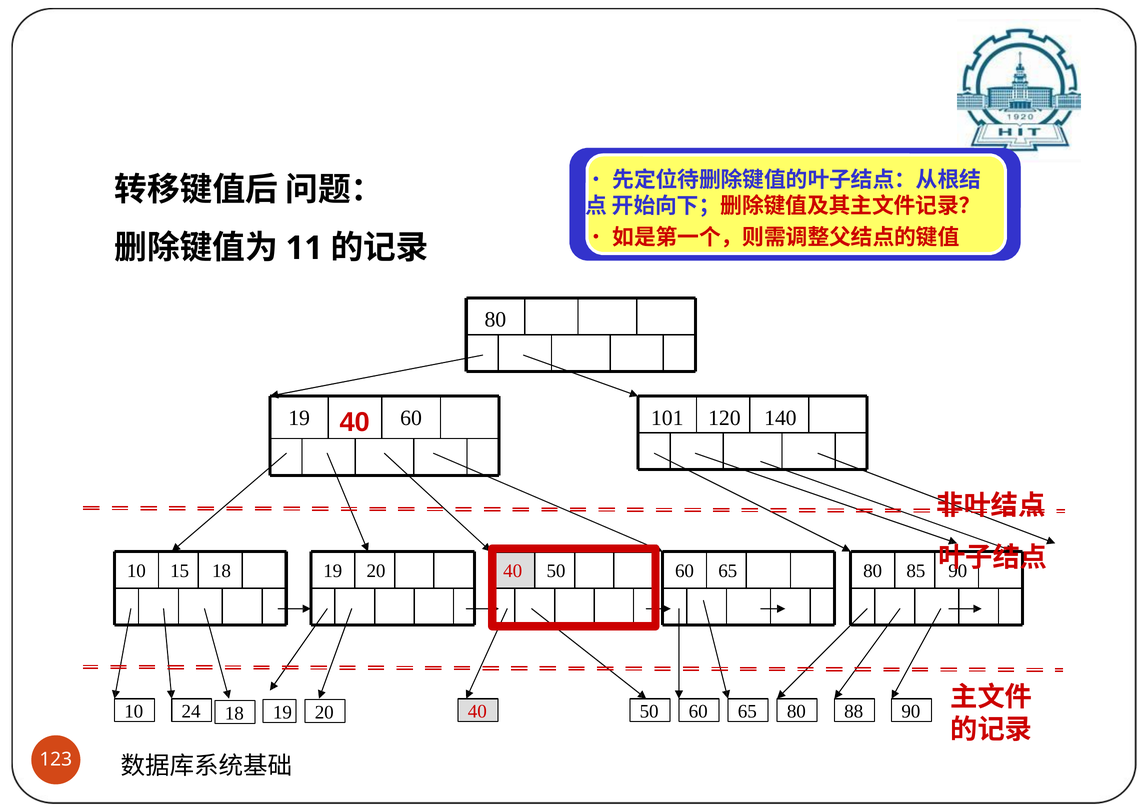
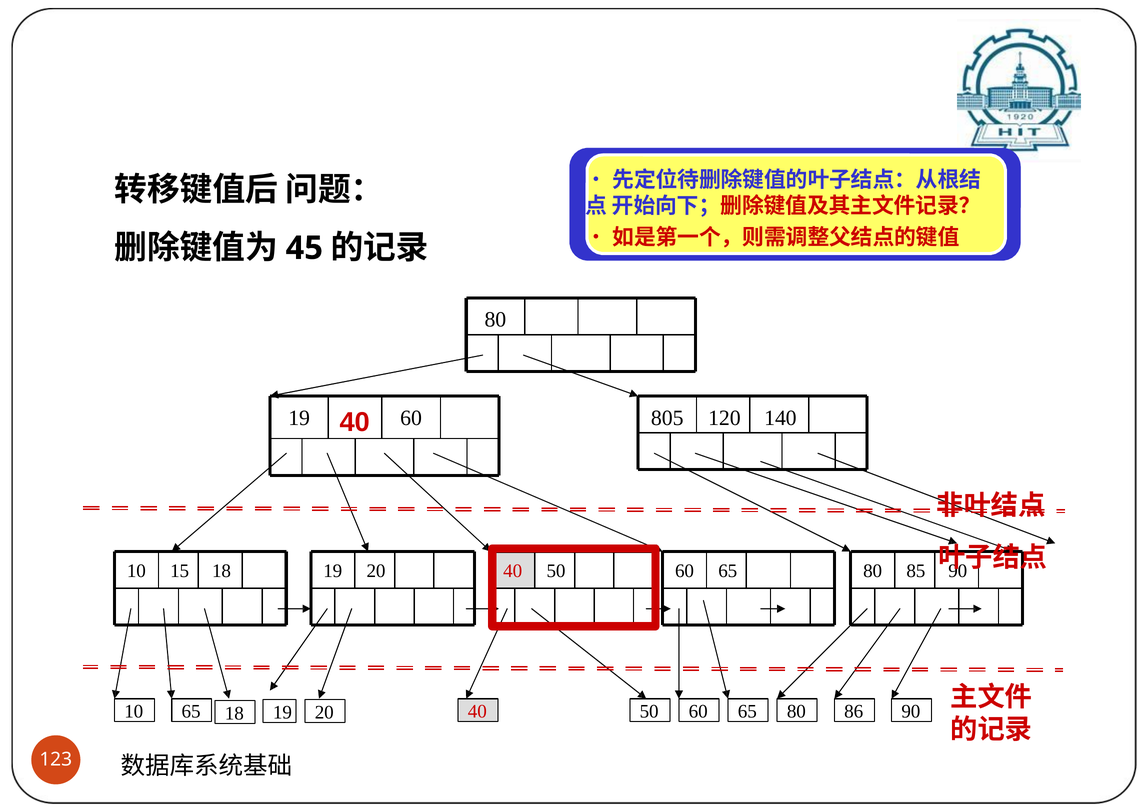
11: 11 -> 45 (304, 248)
101: 101 -> 805 (667, 418)
10 24: 24 -> 65 (191, 711)
88: 88 -> 86 (854, 711)
